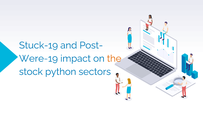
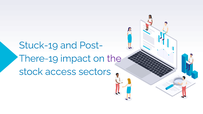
Were-19: Were-19 -> There-19 (39, 59)
the colour: orange -> purple (114, 59)
python: python -> access (61, 72)
